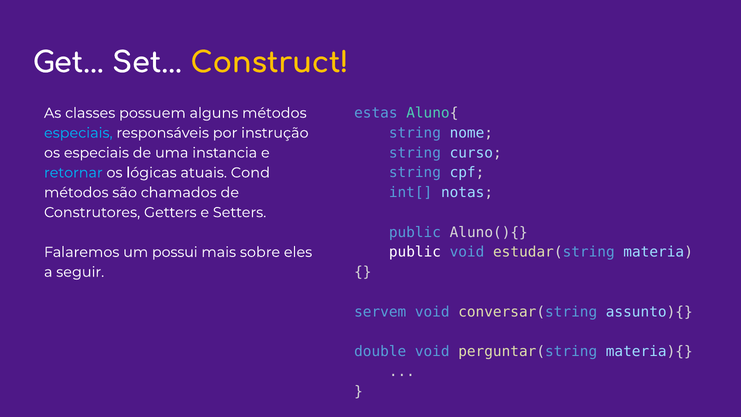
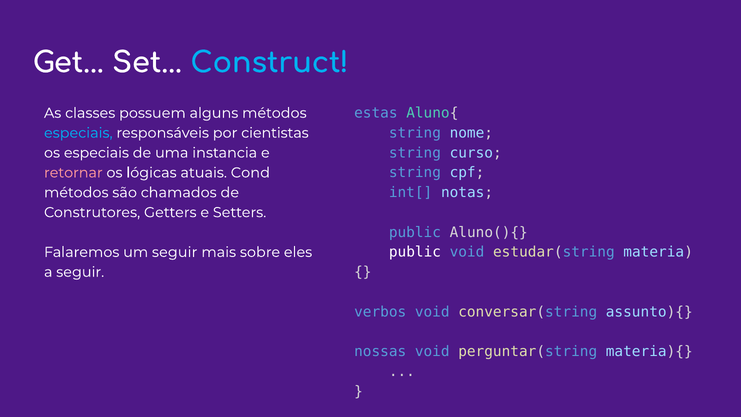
Construct colour: yellow -> light blue (269, 63)
instrução: instrução -> cientistas (275, 133)
retornar colour: light blue -> pink (73, 173)
um possui: possui -> seguir (175, 252)
servem: servem -> verbos (380, 312)
double: double -> nossas (380, 351)
